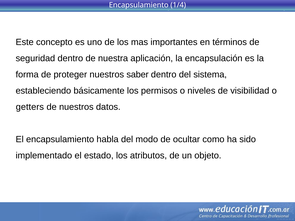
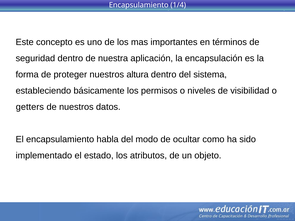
saber: saber -> altura (138, 75)
